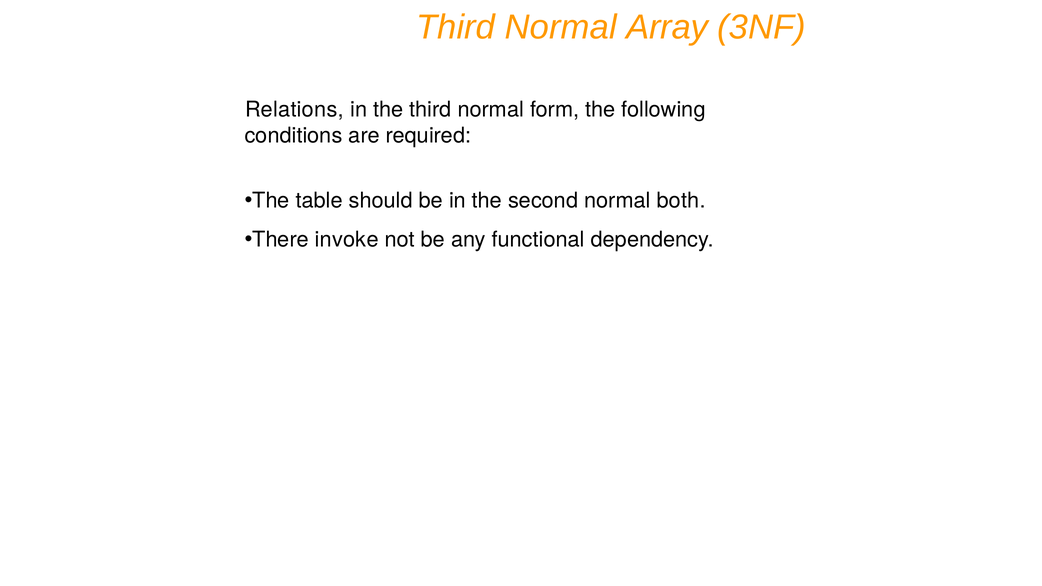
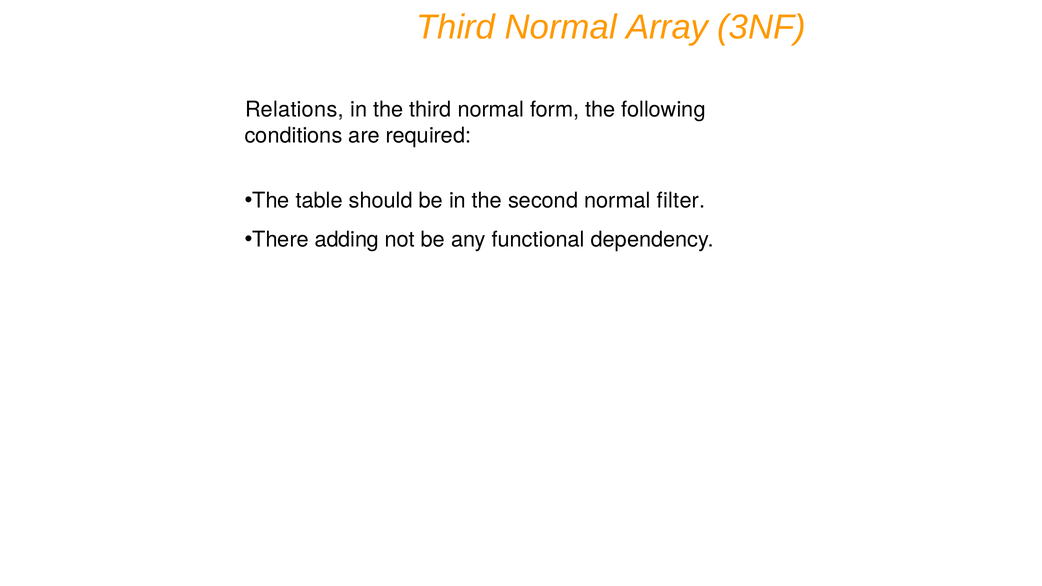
both: both -> filter (681, 201)
invoke: invoke -> adding (347, 240)
